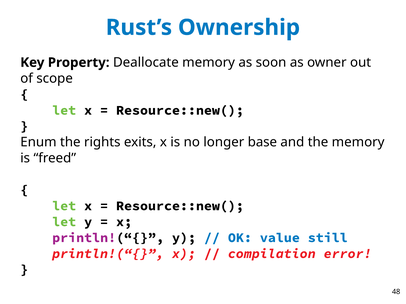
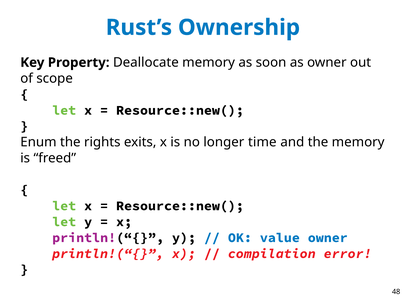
base: base -> time (262, 142)
value still: still -> owner (328, 238)
